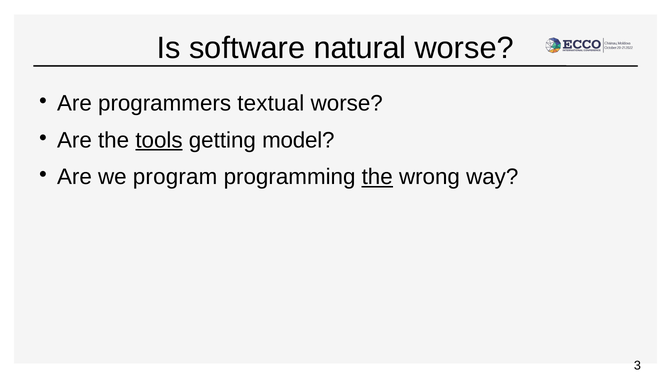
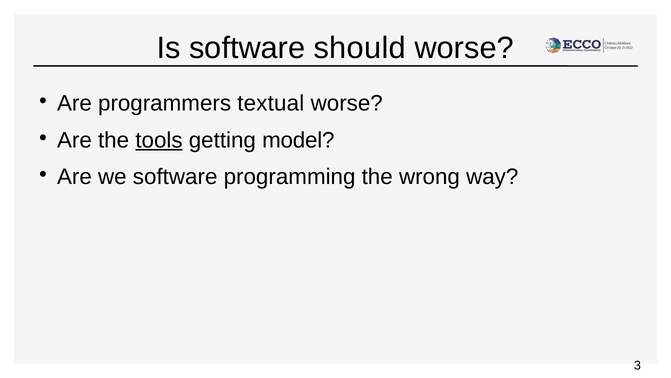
natural: natural -> should (360, 48)
we program: program -> software (175, 177)
the underline: present -> none (377, 177)
